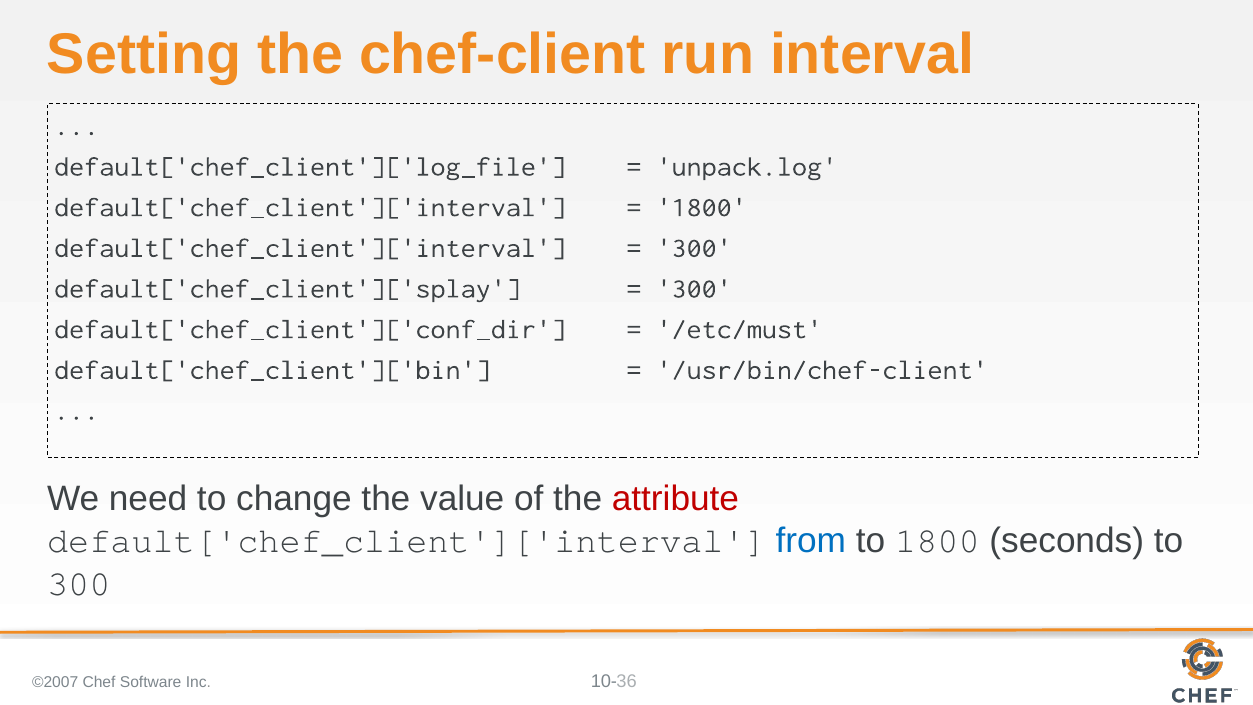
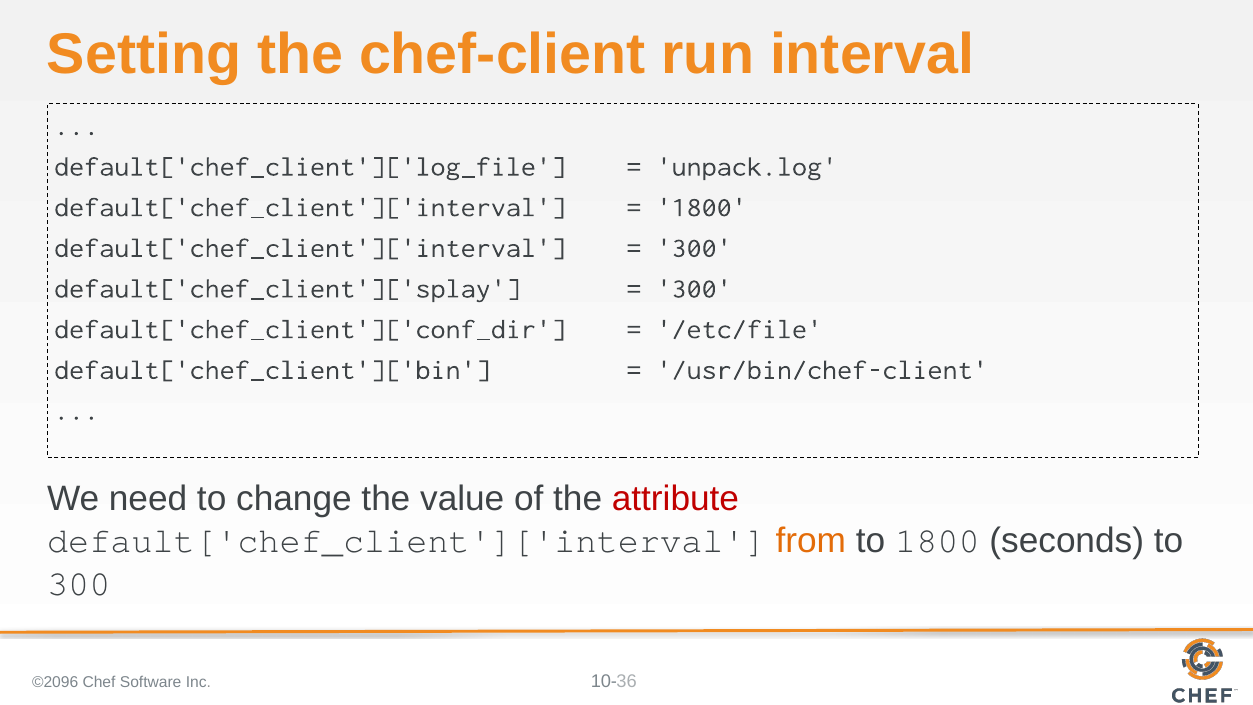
/etc/must: /etc/must -> /etc/file (739, 329)
from colour: blue -> orange (811, 541)
©2007: ©2007 -> ©2096 (55, 682)
